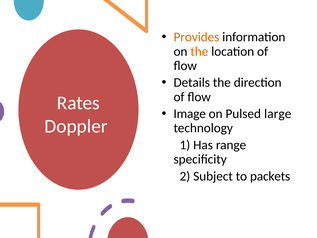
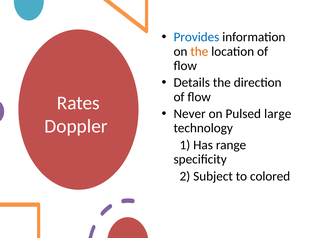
Provides colour: orange -> blue (196, 37)
Image: Image -> Never (190, 114)
packets: packets -> colored (270, 176)
